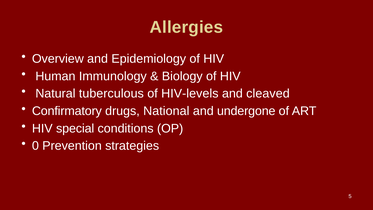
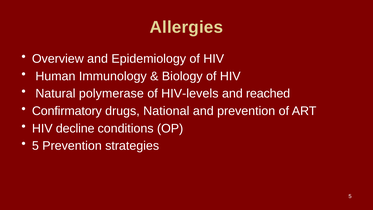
tuberculous: tuberculous -> polymerase (111, 94)
cleaved: cleaved -> reached (268, 94)
and undergone: undergone -> prevention (246, 111)
special: special -> decline (75, 128)
0: 0 -> 5 (35, 146)
